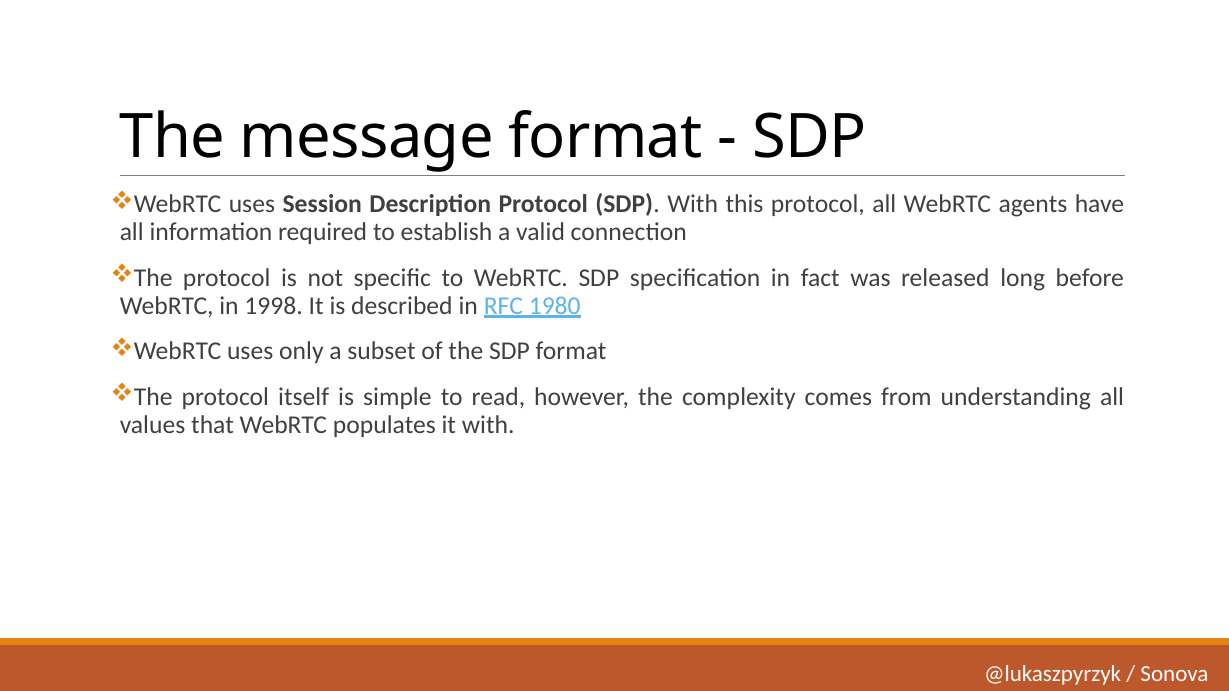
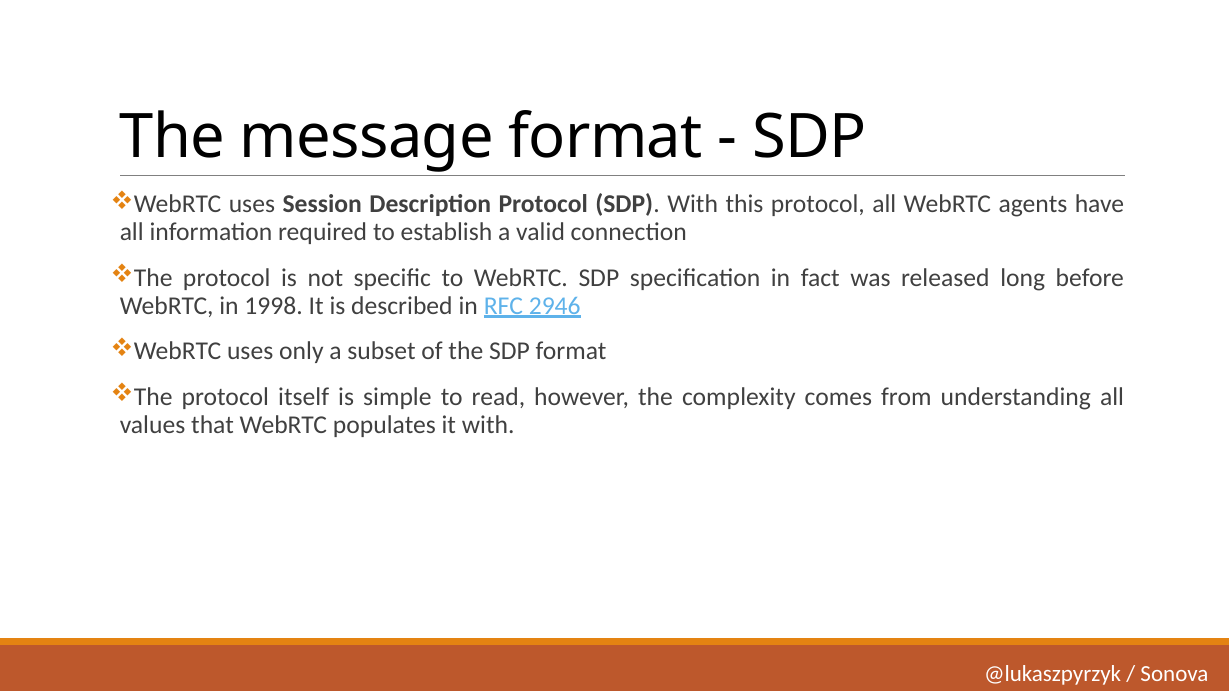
1980: 1980 -> 2946 (555, 306)
